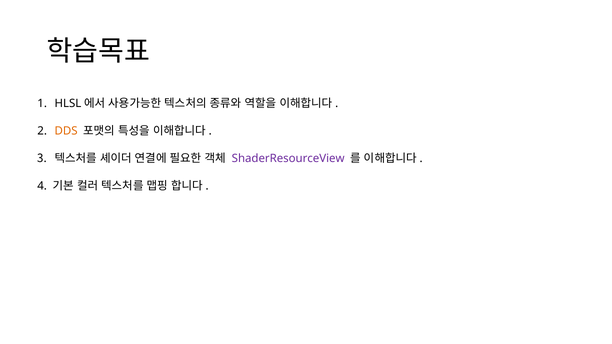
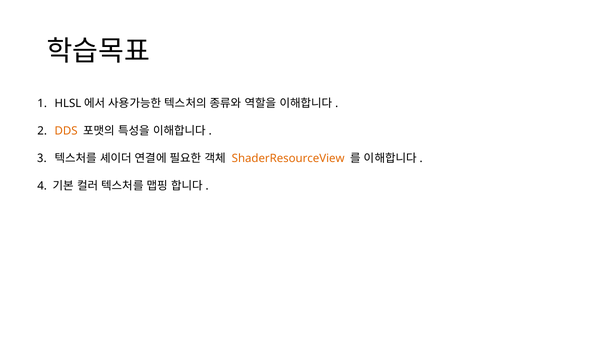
ShaderResourceView colour: purple -> orange (288, 158)
